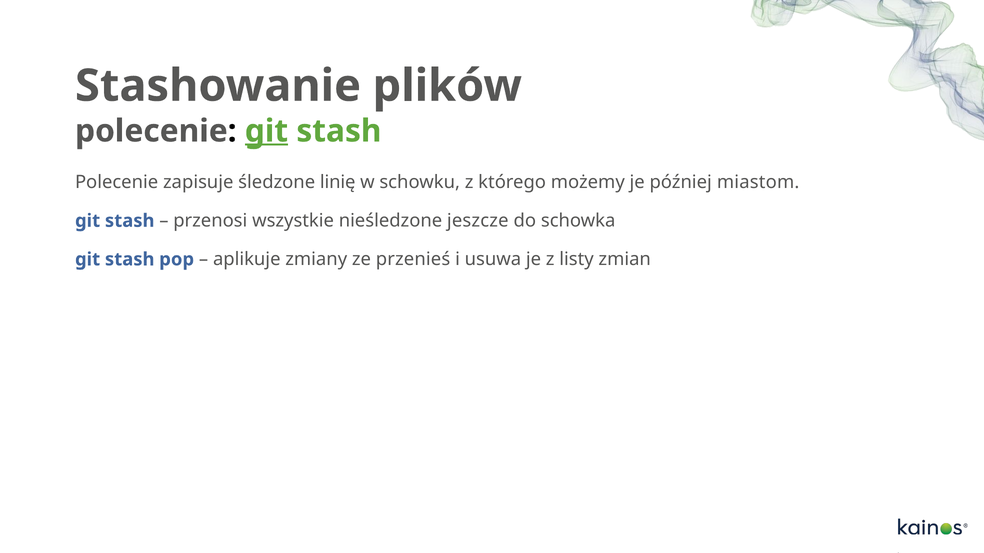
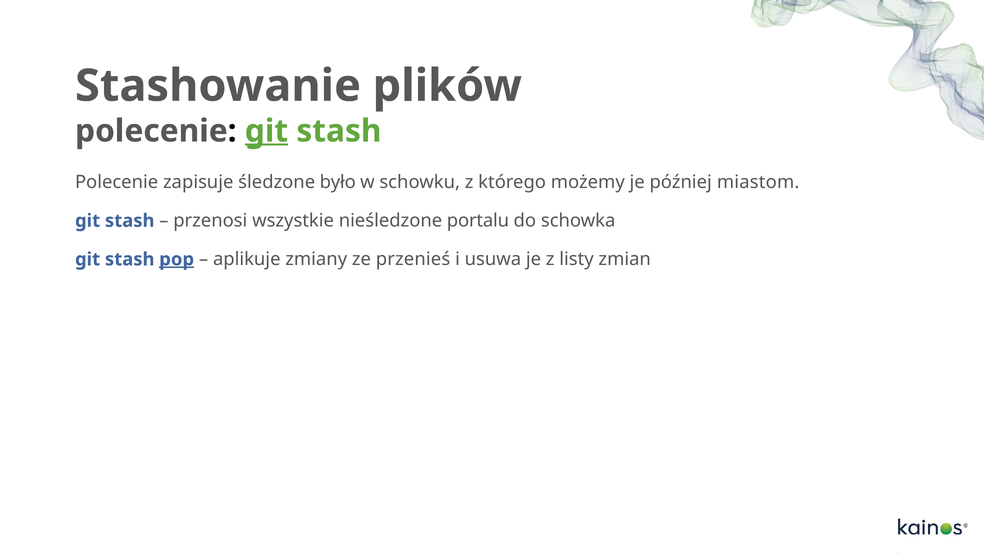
linię: linię -> było (338, 182)
jeszcze: jeszcze -> portalu (478, 221)
pop underline: none -> present (177, 260)
